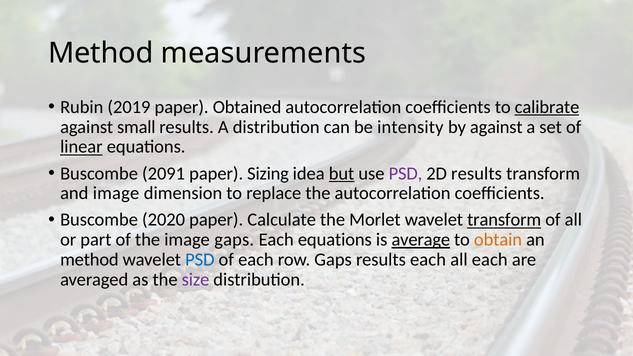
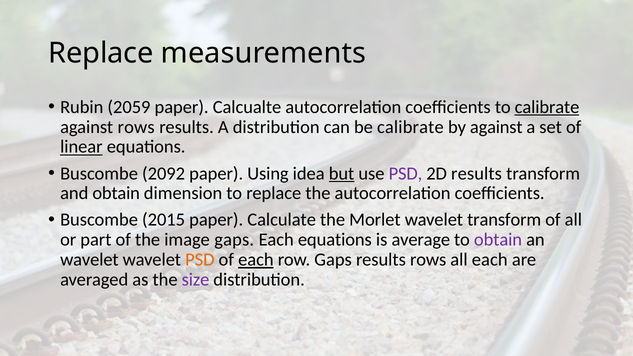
Method: Method -> Replace (101, 53)
2019: 2019 -> 2059 (129, 107)
Obtained: Obtained -> Calcualte (247, 107)
against small: small -> rows (136, 127)
be intensity: intensity -> calibrate (410, 127)
2091: 2091 -> 2092 (164, 173)
Sizing: Sizing -> Using (268, 173)
and image: image -> obtain (116, 193)
2020: 2020 -> 2015 (164, 220)
transform underline: present -> none (504, 220)
average underline: present -> none (421, 240)
obtain colour: orange -> purple (498, 240)
method: method -> wavelet (89, 260)
PSD colour: blue -> orange (200, 260)
each underline: none -> present (256, 260)
results each: each -> rows (428, 260)
